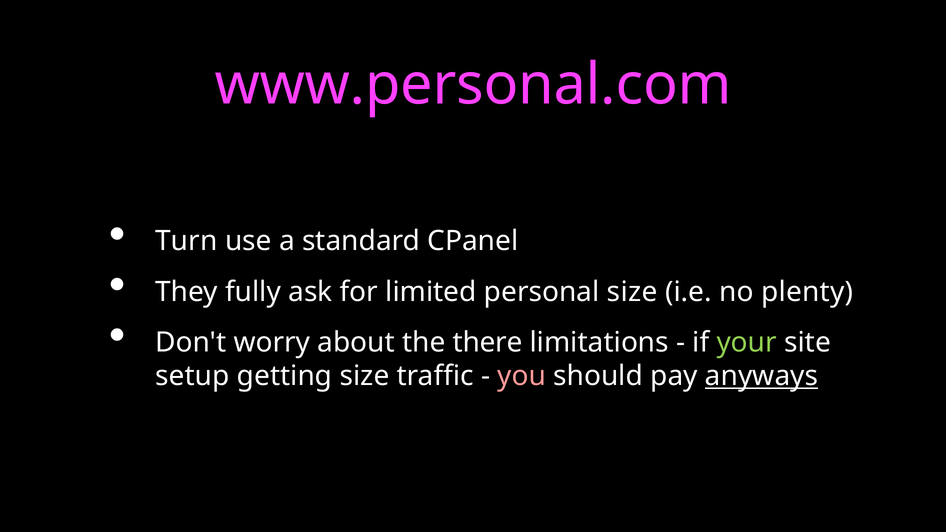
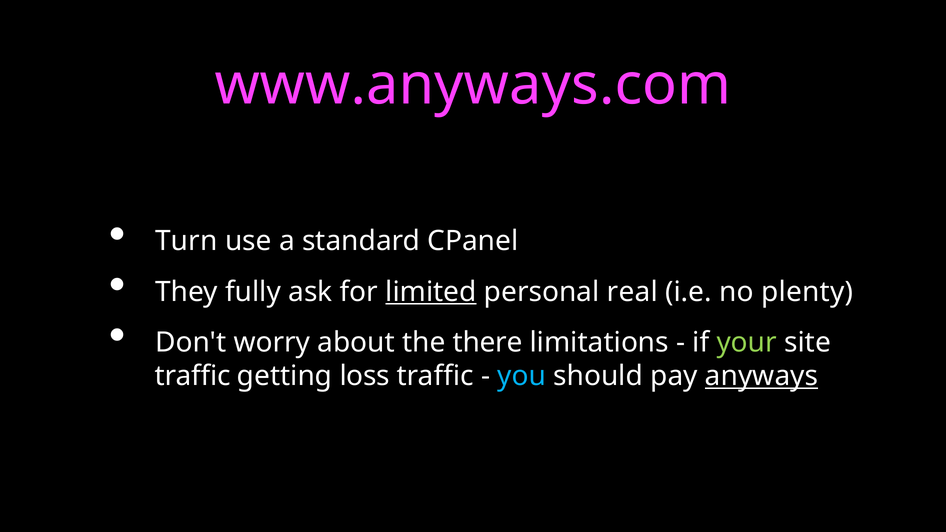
www.personal.com: www.personal.com -> www.anyways.com (473, 85)
limited underline: none -> present (431, 292)
personal size: size -> real (632, 292)
setup: setup -> traffic (193, 376)
getting size: size -> loss (365, 376)
you colour: pink -> light blue (522, 376)
